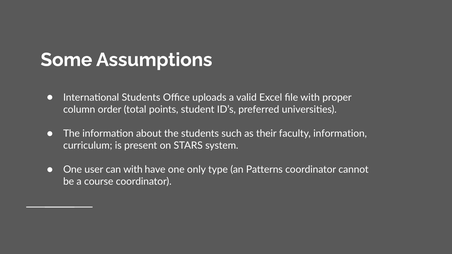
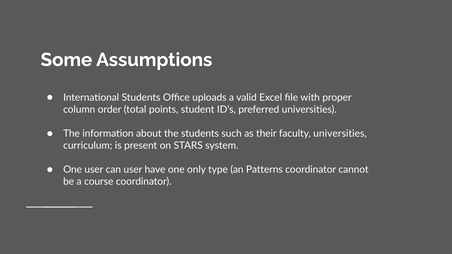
faculty information: information -> universities (340, 134)
can with: with -> user (133, 170)
